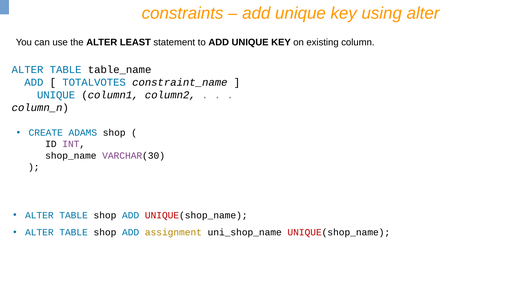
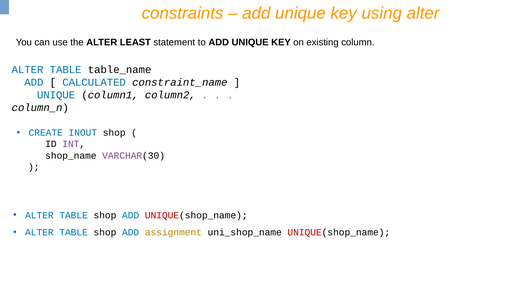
TOTALVOTES: TOTALVOTES -> CALCULATED (94, 82)
ADAMS: ADAMS -> INOUT (83, 133)
